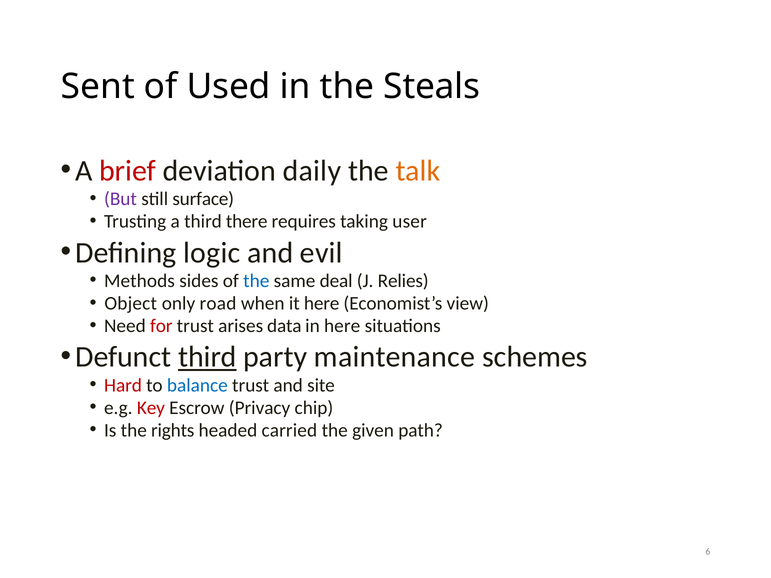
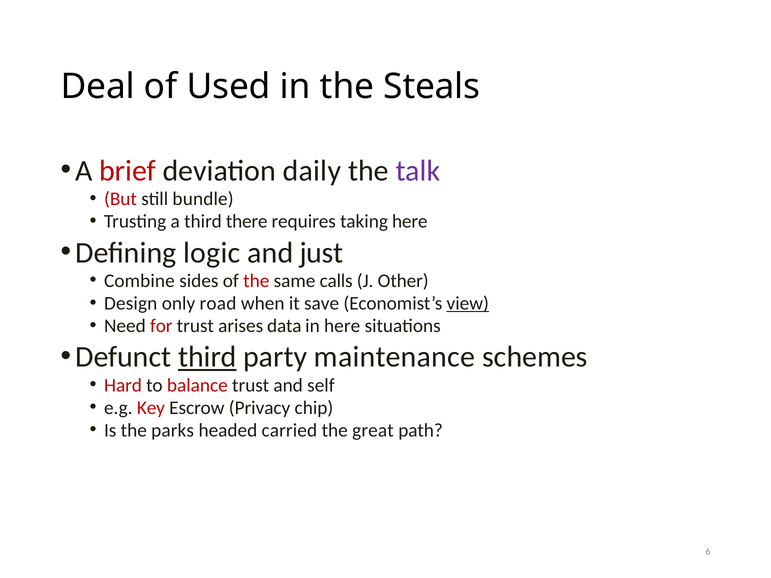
Sent: Sent -> Deal (98, 86)
talk colour: orange -> purple (418, 171)
But colour: purple -> red (120, 199)
surface: surface -> bundle (203, 199)
taking user: user -> here (410, 222)
evil: evil -> just (321, 253)
Methods: Methods -> Combine (139, 281)
the colour: blue -> red (256, 281)
deal: deal -> calls (336, 281)
Relies: Relies -> Other (403, 281)
Object: Object -> Design (131, 303)
it here: here -> save (322, 303)
view underline: none -> present (468, 303)
balance colour: blue -> red (197, 385)
site: site -> self (321, 385)
rights: rights -> parks (173, 430)
given: given -> great (373, 430)
